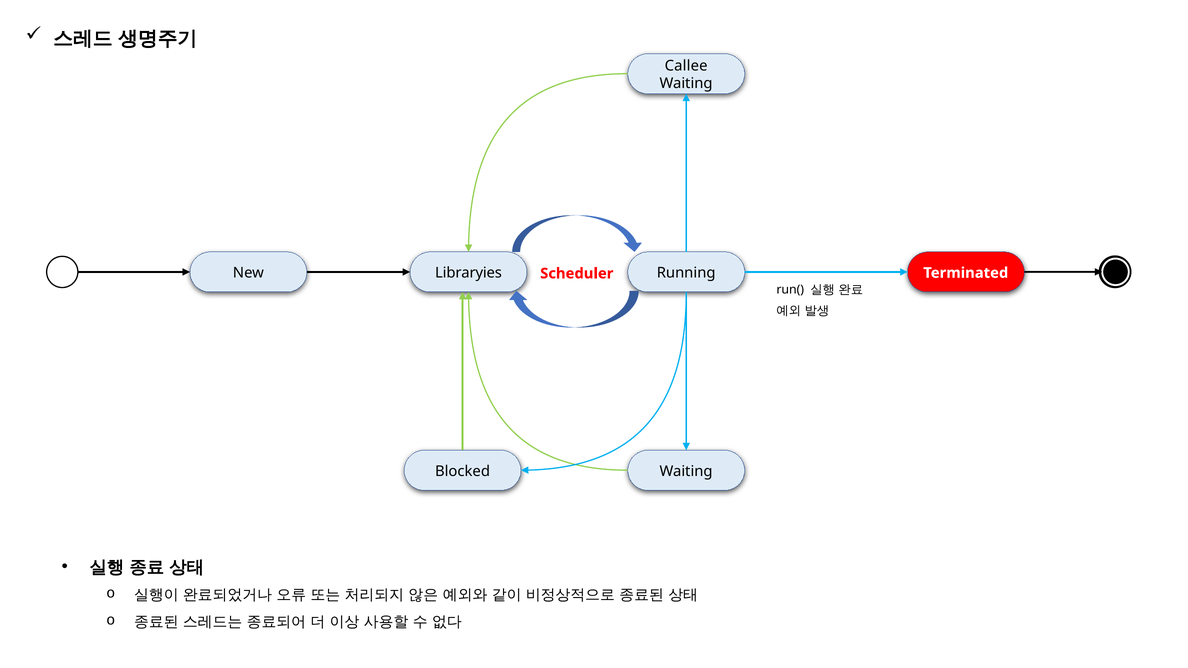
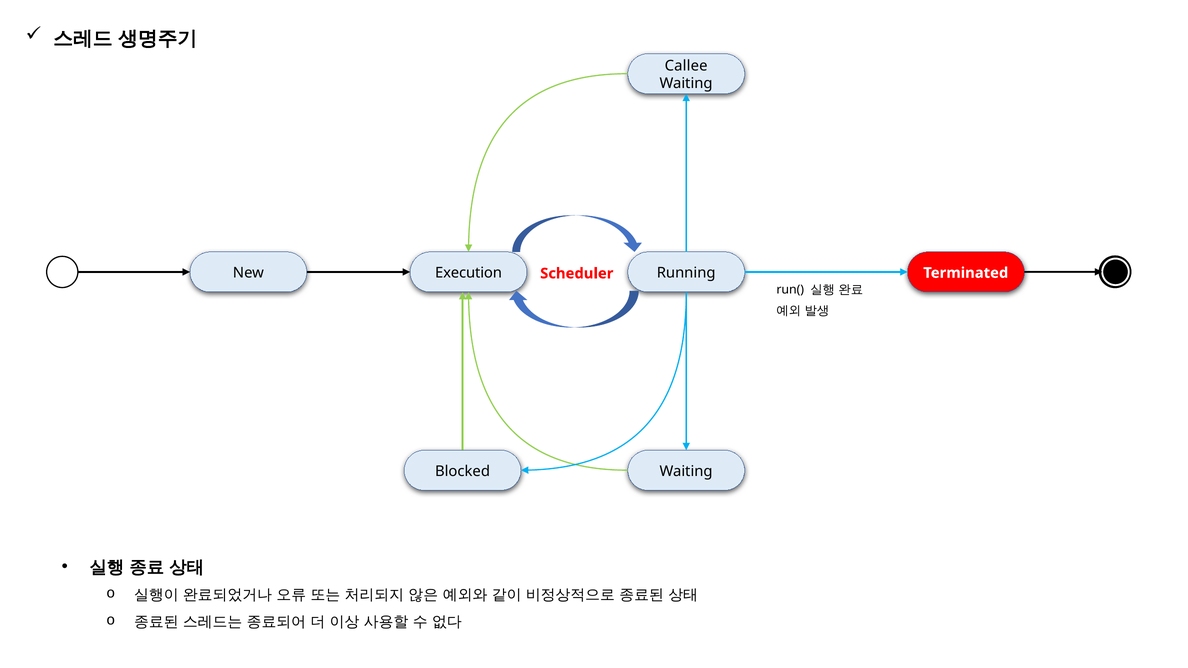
Libraryies: Libraryies -> Execution (469, 273)
